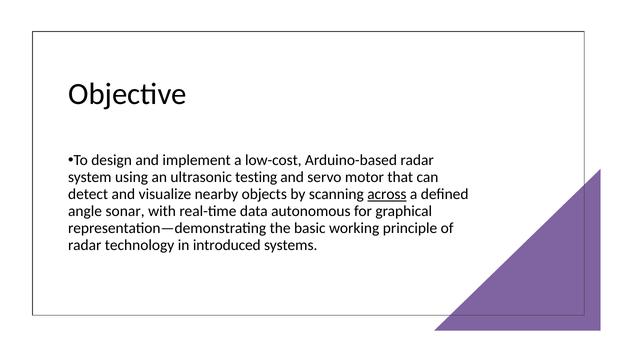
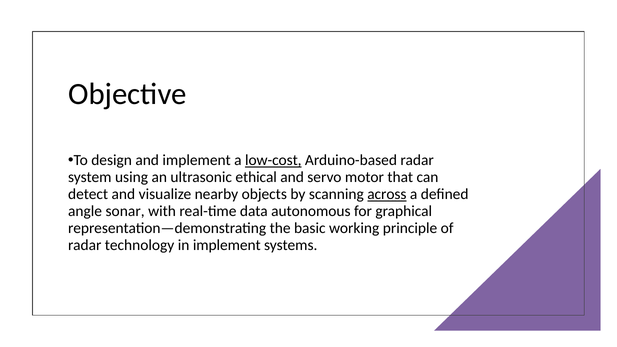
low-cost underline: none -> present (273, 160)
testing: testing -> ethical (256, 177)
in introduced: introduced -> implement (227, 245)
